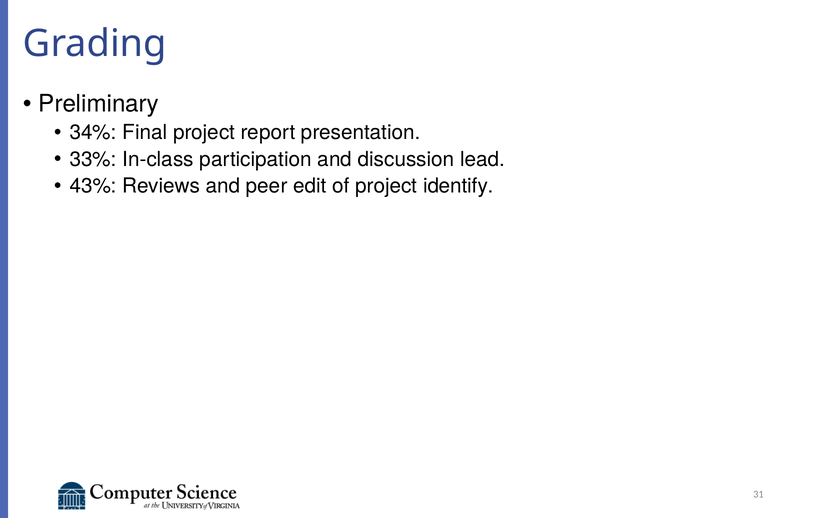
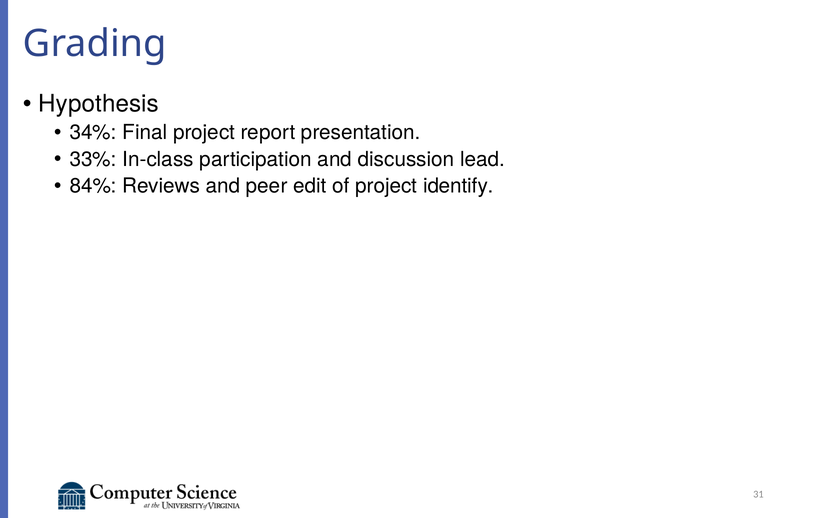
Preliminary: Preliminary -> Hypothesis (99, 104)
43%: 43% -> 84% (93, 186)
